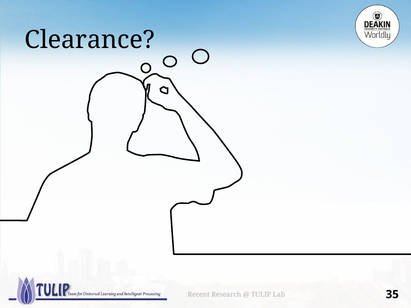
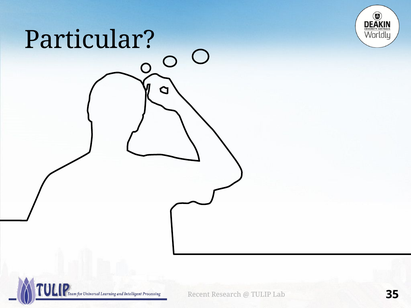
Clearance: Clearance -> Particular (90, 40)
